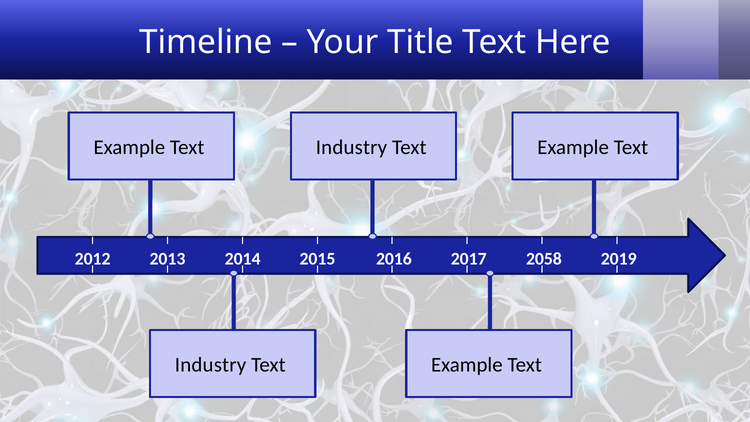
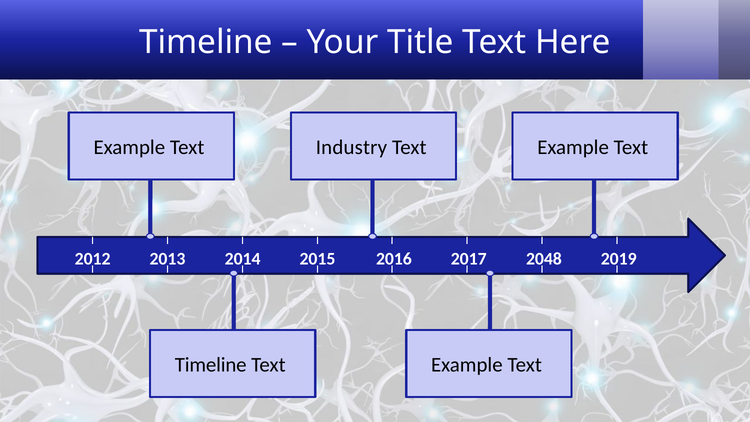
2058: 2058 -> 2048 (544, 259)
Industry: Industry -> Timeline (211, 365)
